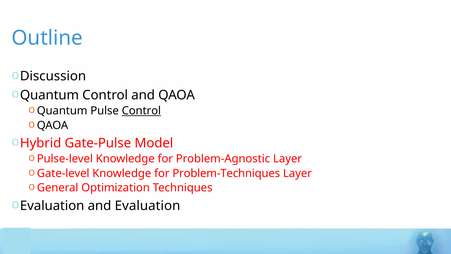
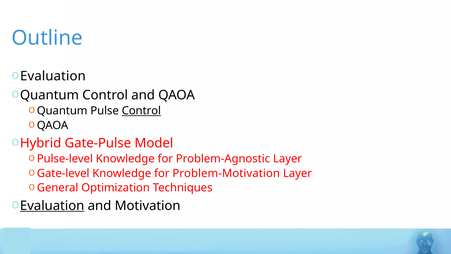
Discussion: Discussion -> Evaluation (53, 76)
Problem-Techniques: Problem-Techniques -> Problem-Motivation (226, 173)
Evaluation underline: none -> present (52, 205)
and Evaluation: Evaluation -> Motivation (148, 205)
